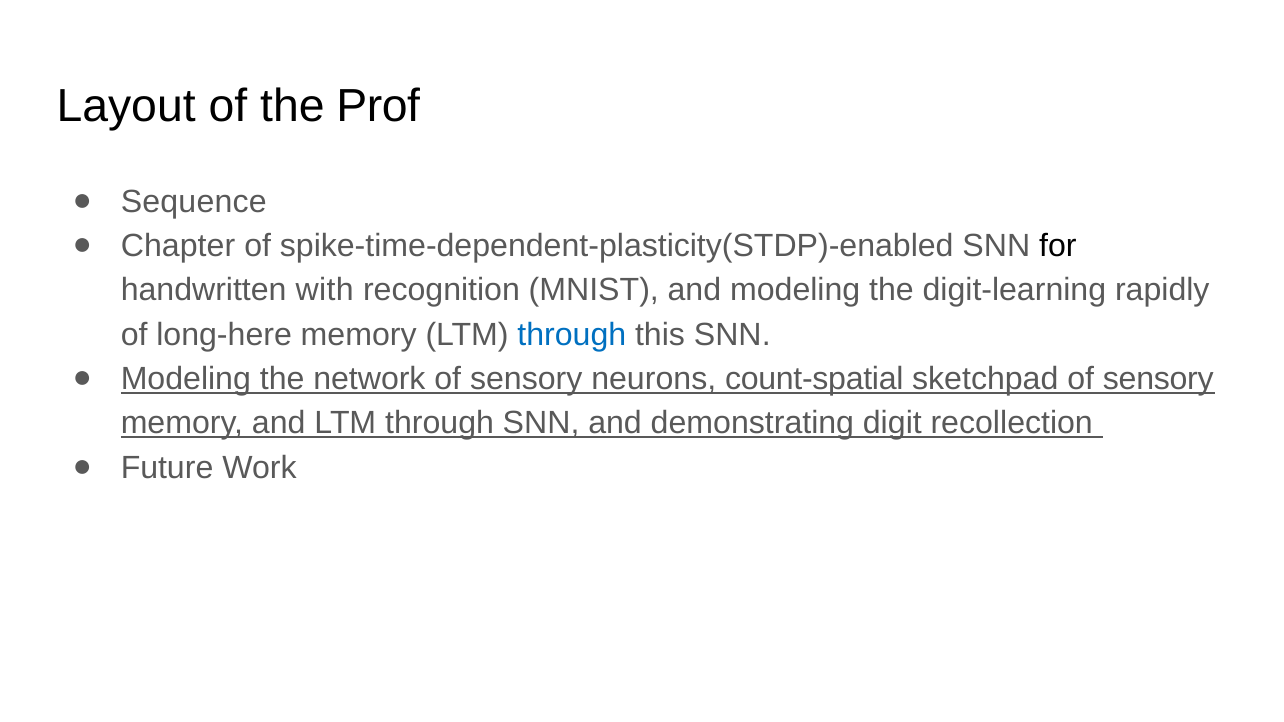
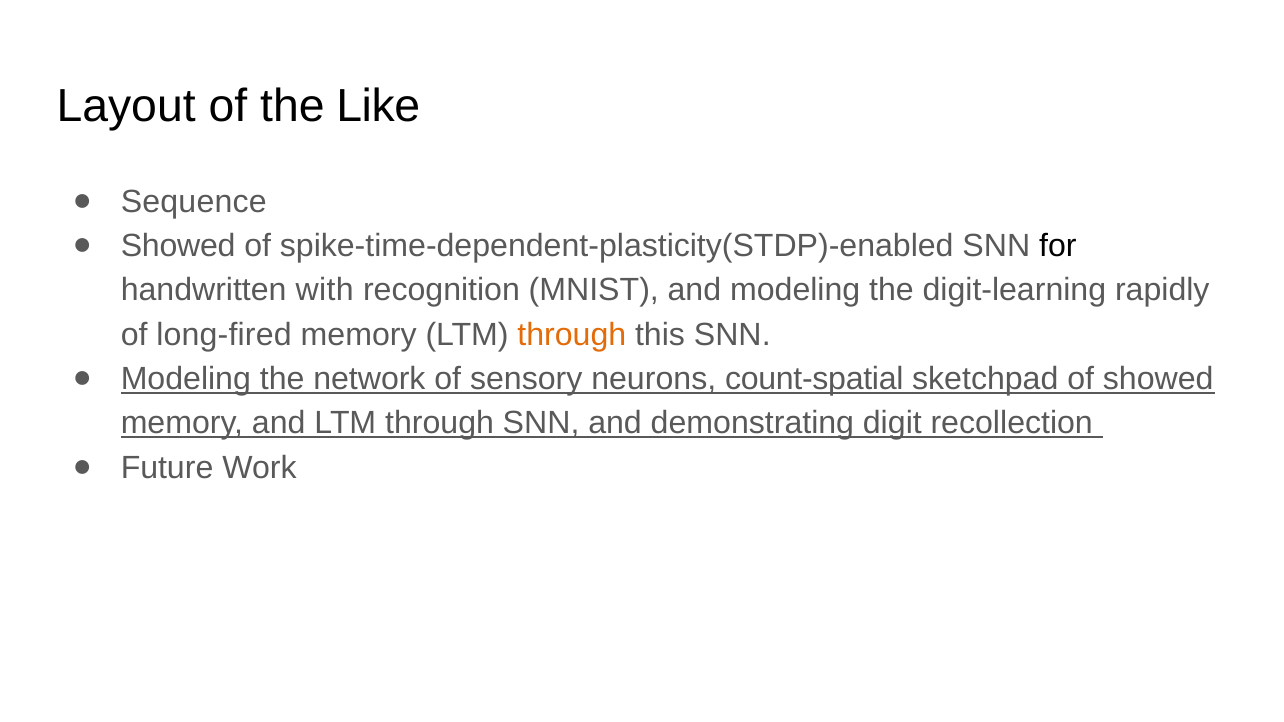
Prof: Prof -> Like (378, 106)
Chapter: Chapter -> Showed (178, 246)
long-here: long-here -> long-fired (224, 335)
through colour: blue -> orange (572, 335)
sketchpad of sensory: sensory -> showed (1158, 379)
